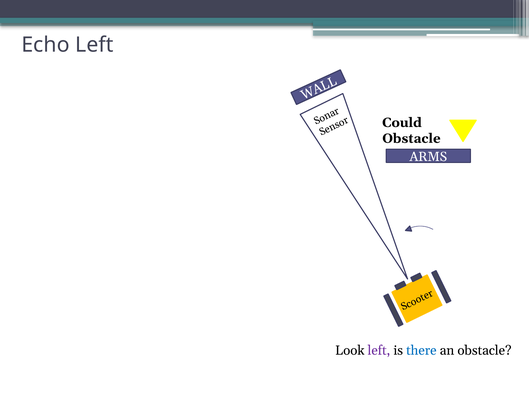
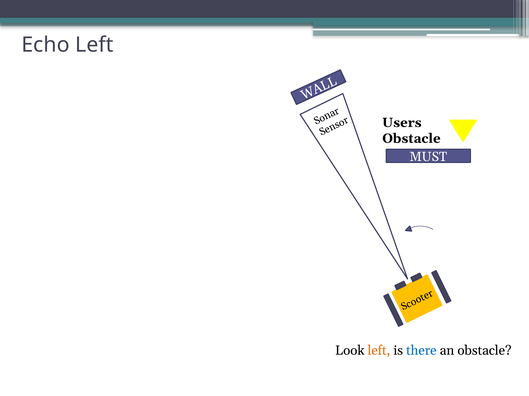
Could: Could -> Users (402, 123)
ARMS: ARMS -> MUST (428, 157)
left colour: purple -> orange (379, 351)
